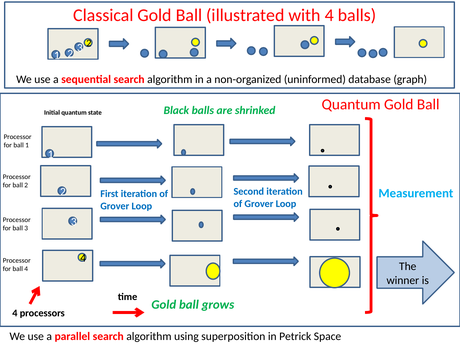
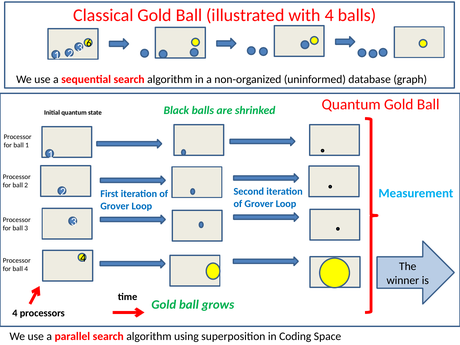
3 2: 2 -> 6 (89, 43)
Petrick: Petrick -> Coding (295, 336)
